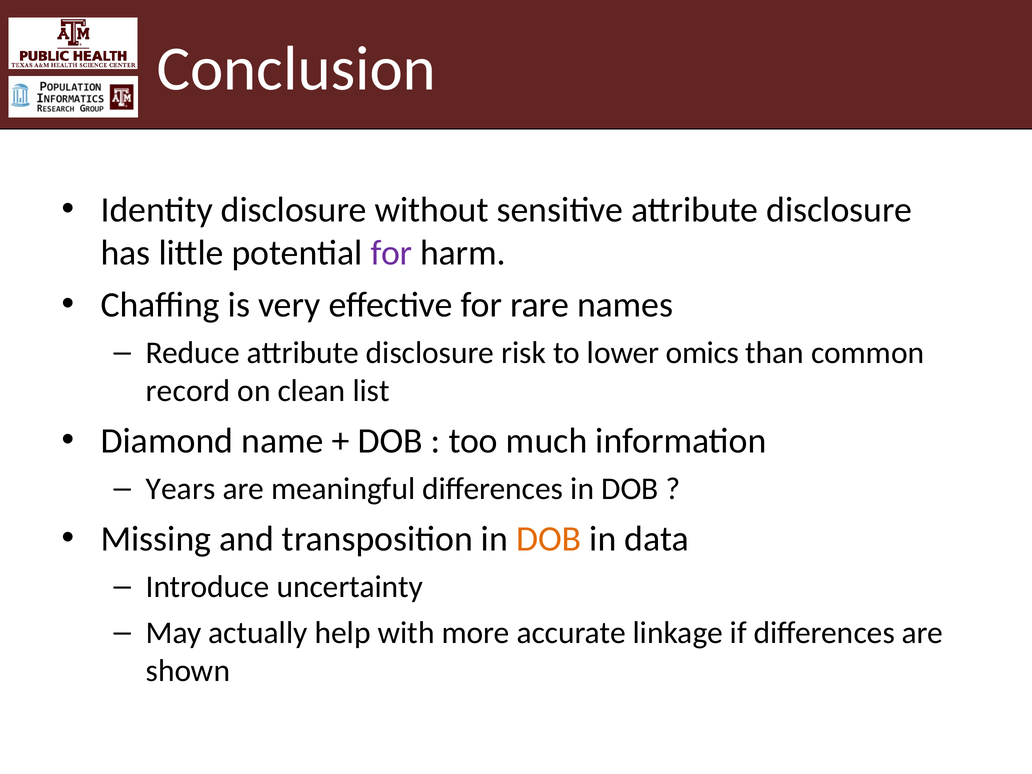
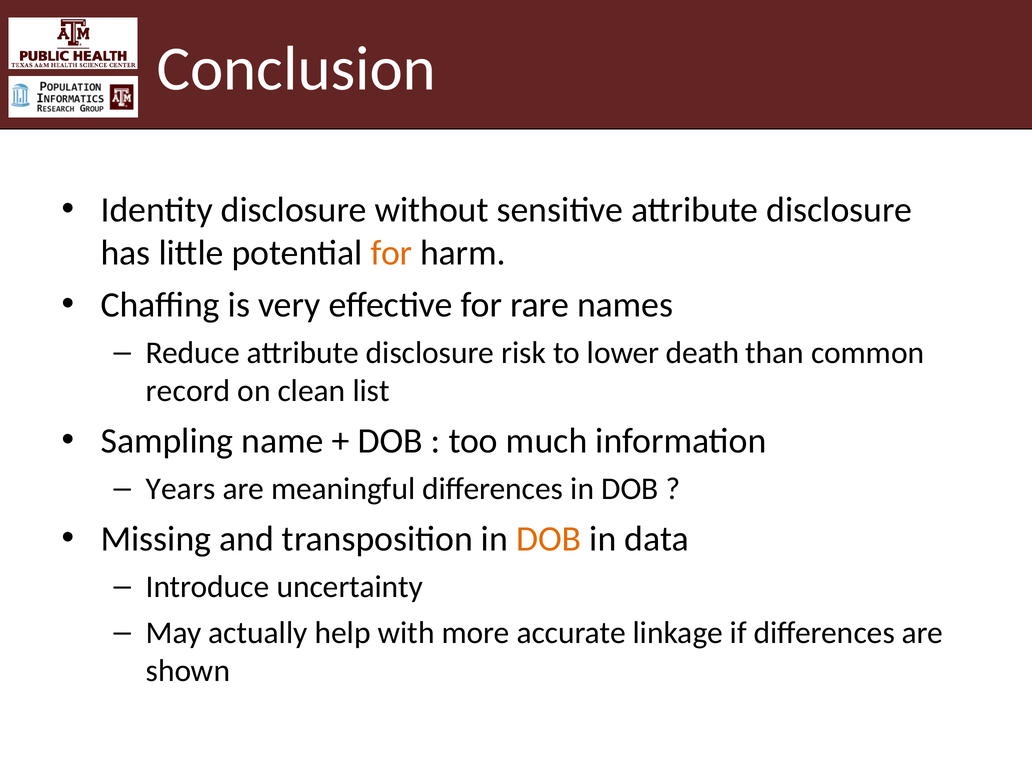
for colour: purple -> orange (391, 253)
omics: omics -> death (703, 353)
Diamond: Diamond -> Sampling (167, 441)
